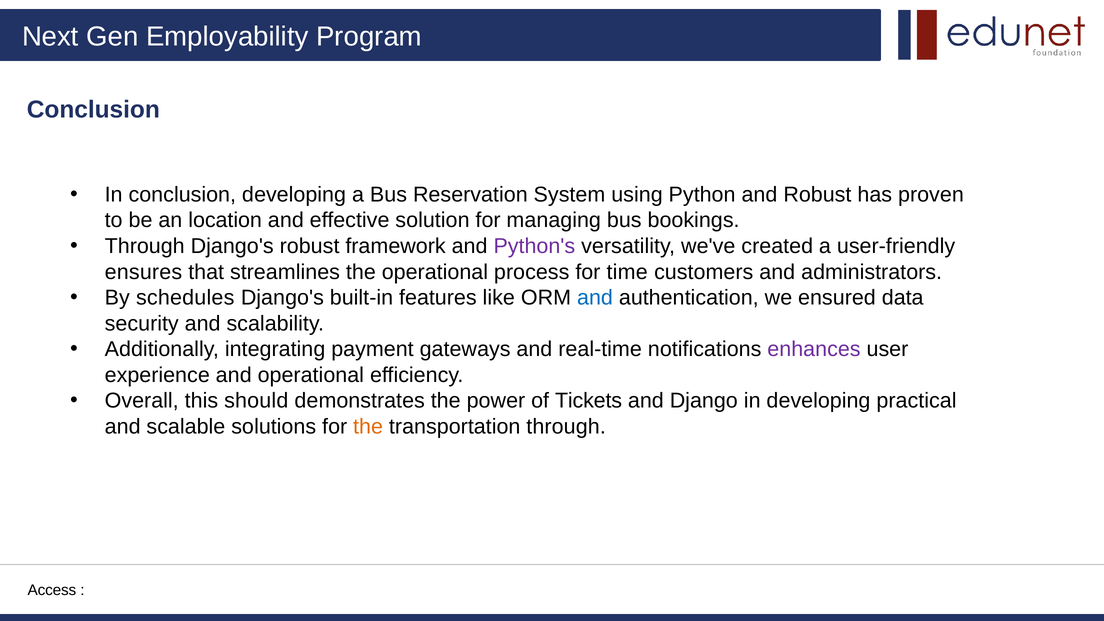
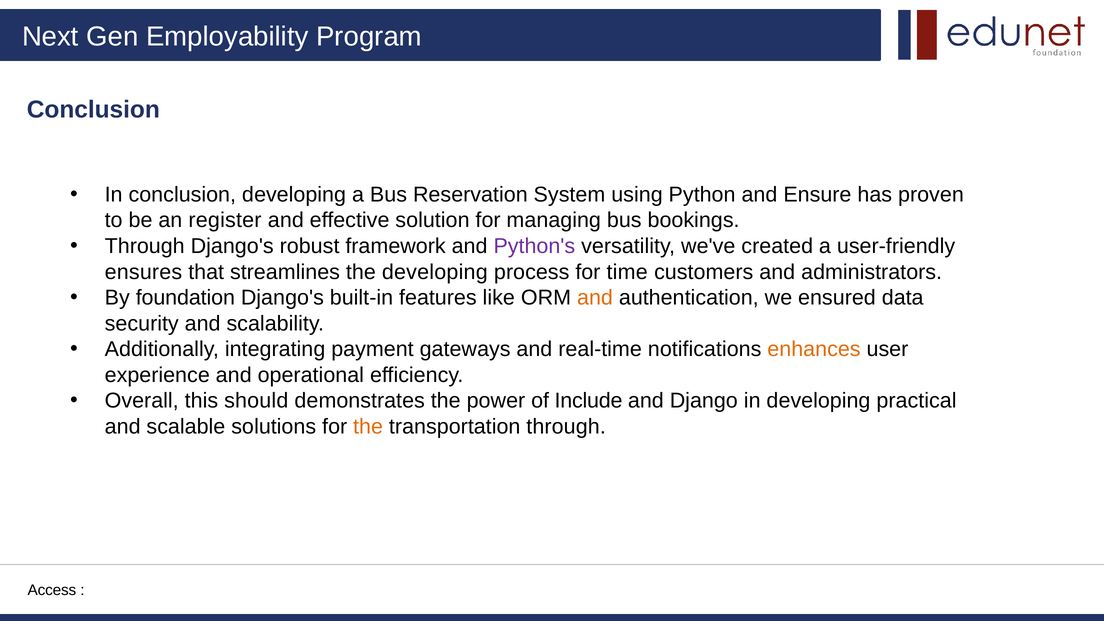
and Robust: Robust -> Ensure (817, 195)
location: location -> register (225, 220)
the operational: operational -> developing (435, 272)
schedules: schedules -> foundation (185, 298)
and colour: blue -> orange (595, 298)
enhances colour: purple -> orange (814, 349)
Tickets: Tickets -> Include (589, 401)
